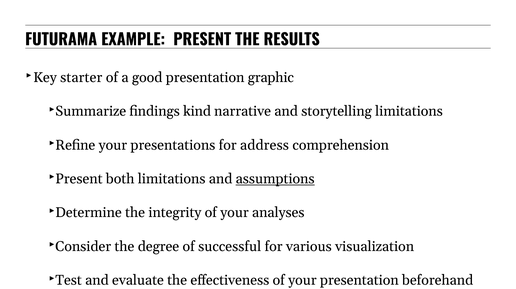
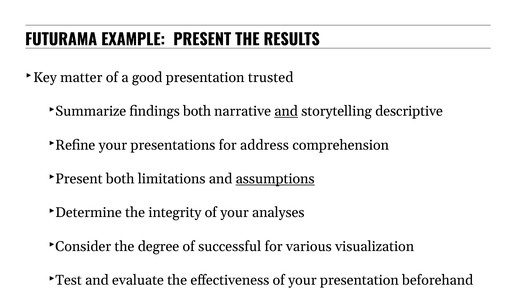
starter: starter -> matter (81, 78)
graphic: graphic -> trusted (271, 78)
findings kind: kind -> both (197, 112)
and underline: none -> present (286, 112)
storytelling limitations: limitations -> descriptive (409, 112)
